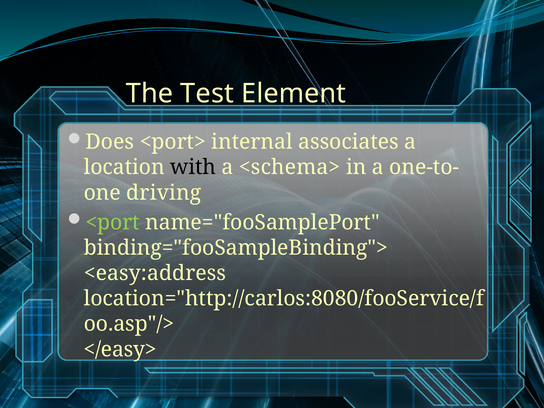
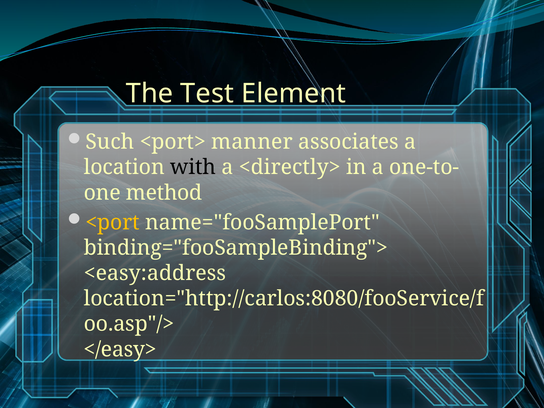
Does: Does -> Such (110, 142)
internal: internal -> manner (252, 142)
<schema>: <schema> -> <directly> (290, 167)
driving: driving -> method (164, 193)
<port colour: light green -> yellow (113, 222)
